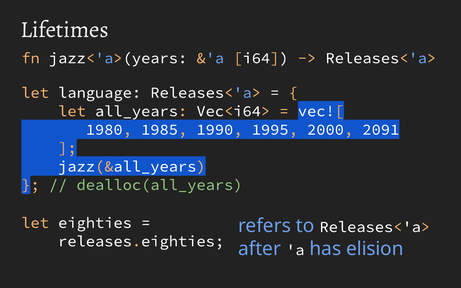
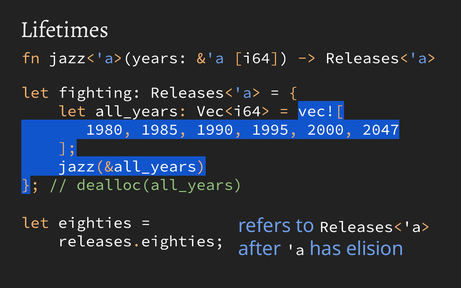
language: language -> fighting (100, 93)
2091: 2091 -> 2047 (381, 130)
